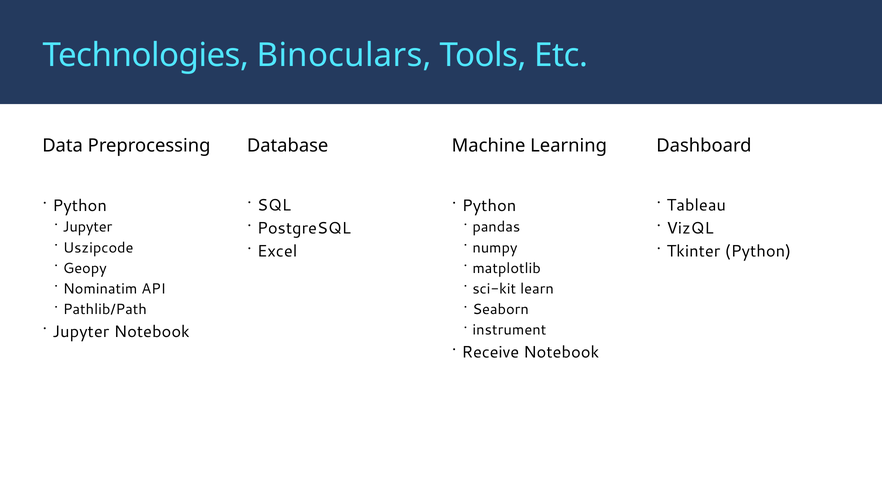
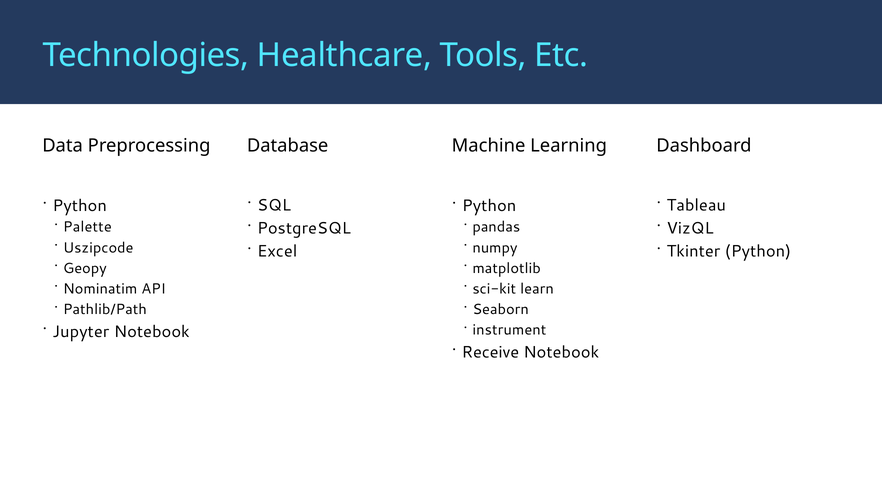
Binoculars: Binoculars -> Healthcare (345, 55)
Jupyter: Jupyter -> Palette (87, 227)
